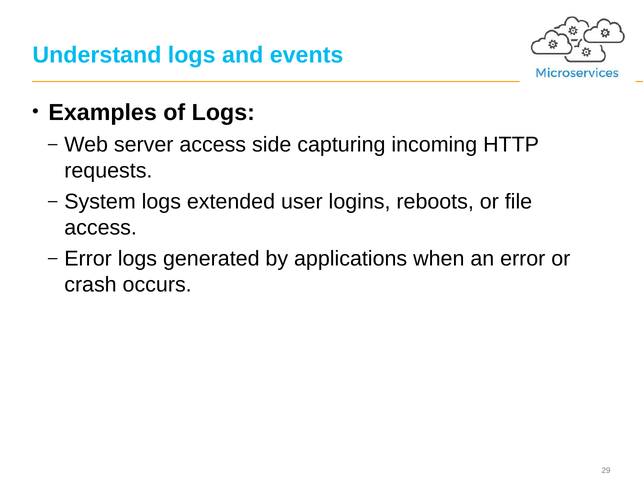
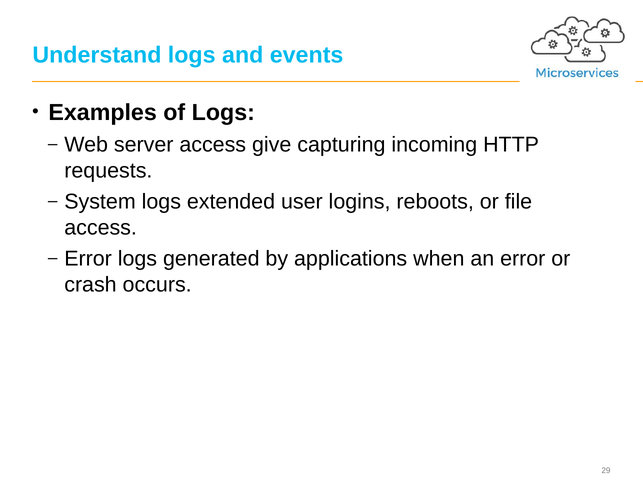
side: side -> give (272, 145)
